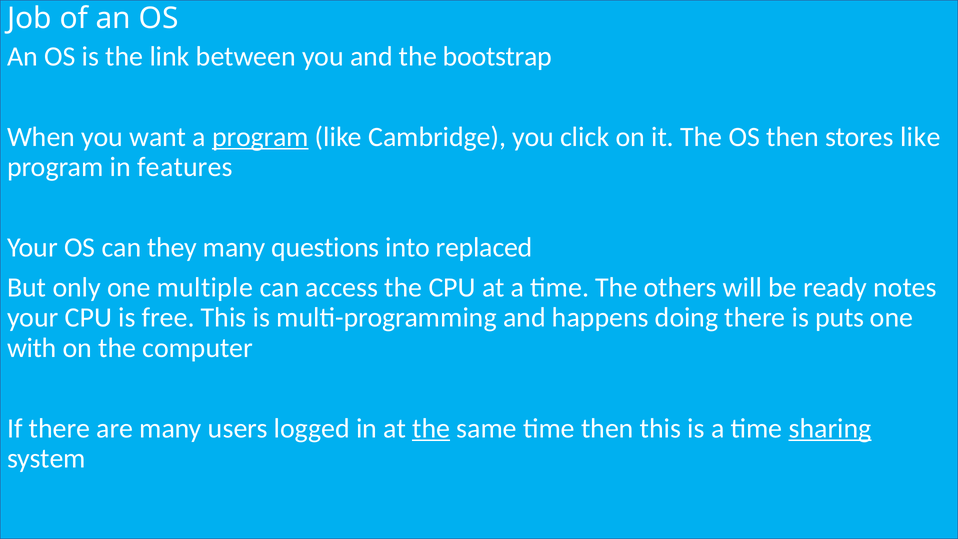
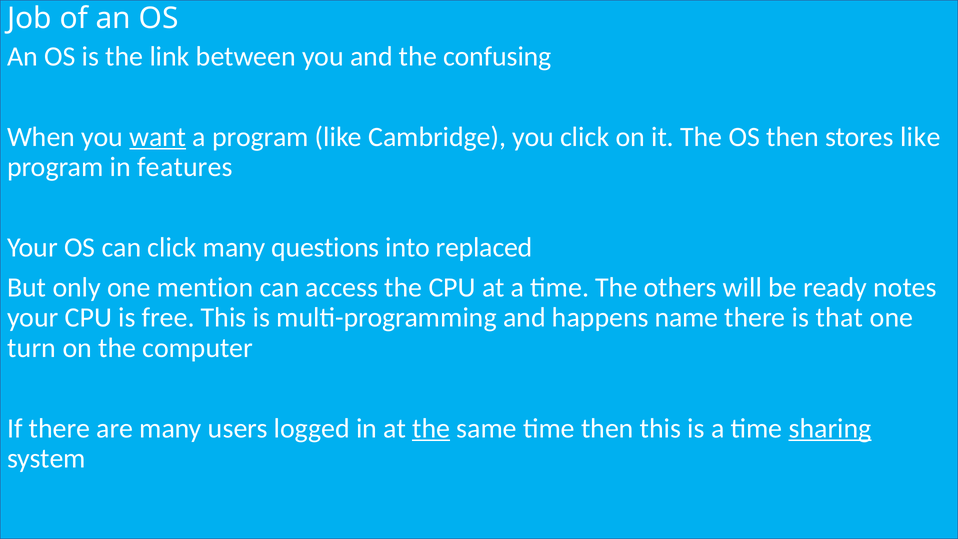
bootstrap: bootstrap -> confusing (497, 56)
want underline: none -> present (158, 137)
program underline: present -> none (260, 137)
can they: they -> click (172, 247)
multiple: multiple -> mention (205, 287)
doing: doing -> name (687, 318)
puts: puts -> that (839, 318)
with: with -> turn (32, 348)
